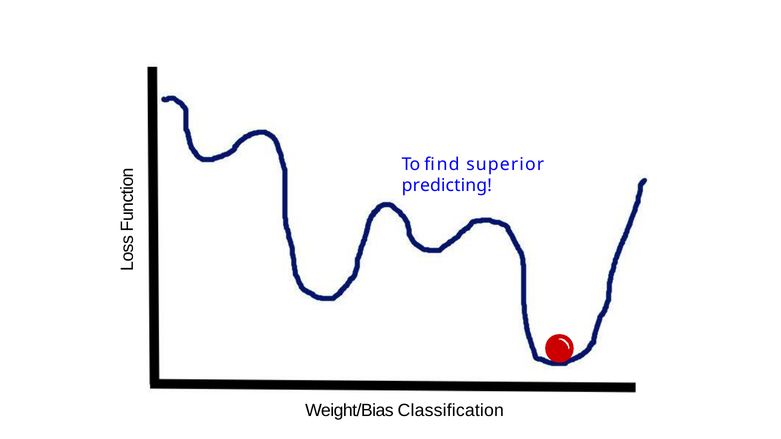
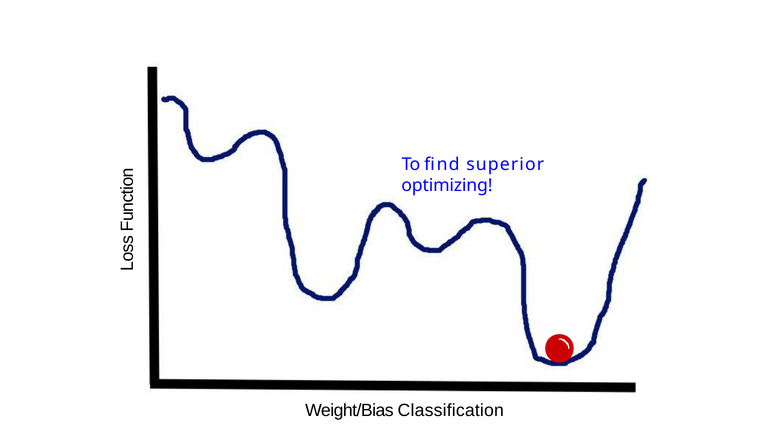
predicting: predicting -> optimizing (447, 186)
